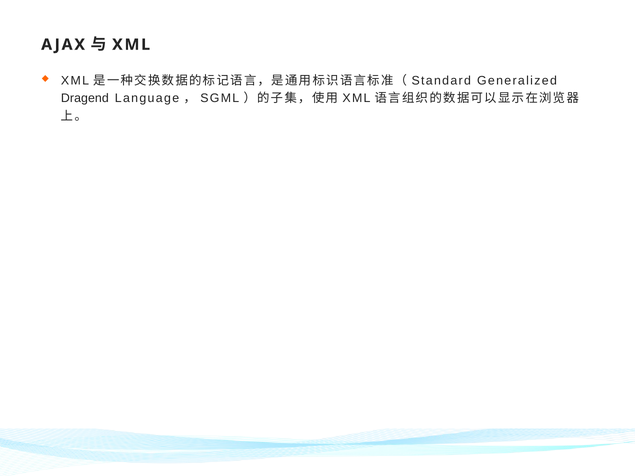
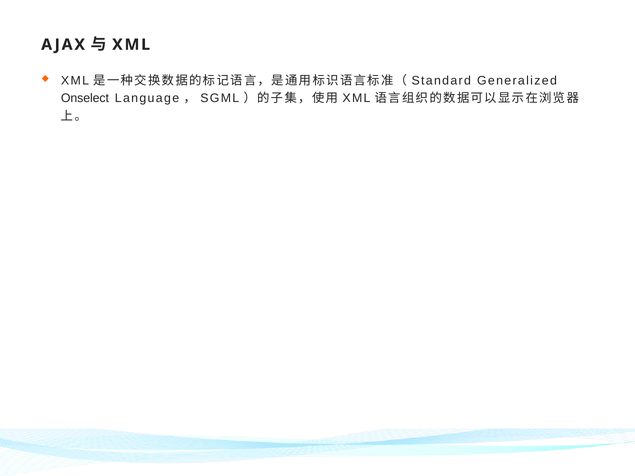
Dragend: Dragend -> Onselect (85, 98)
